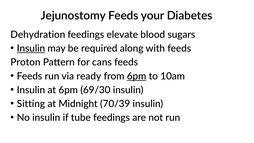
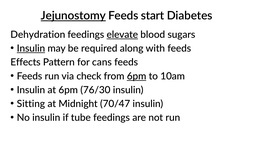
Jejunostomy underline: none -> present (73, 16)
your: your -> start (153, 16)
elevate underline: none -> present (122, 35)
Proton: Proton -> Effects (25, 62)
ready: ready -> check (89, 76)
69/30: 69/30 -> 76/30 (95, 90)
70/39: 70/39 -> 70/47 (115, 104)
